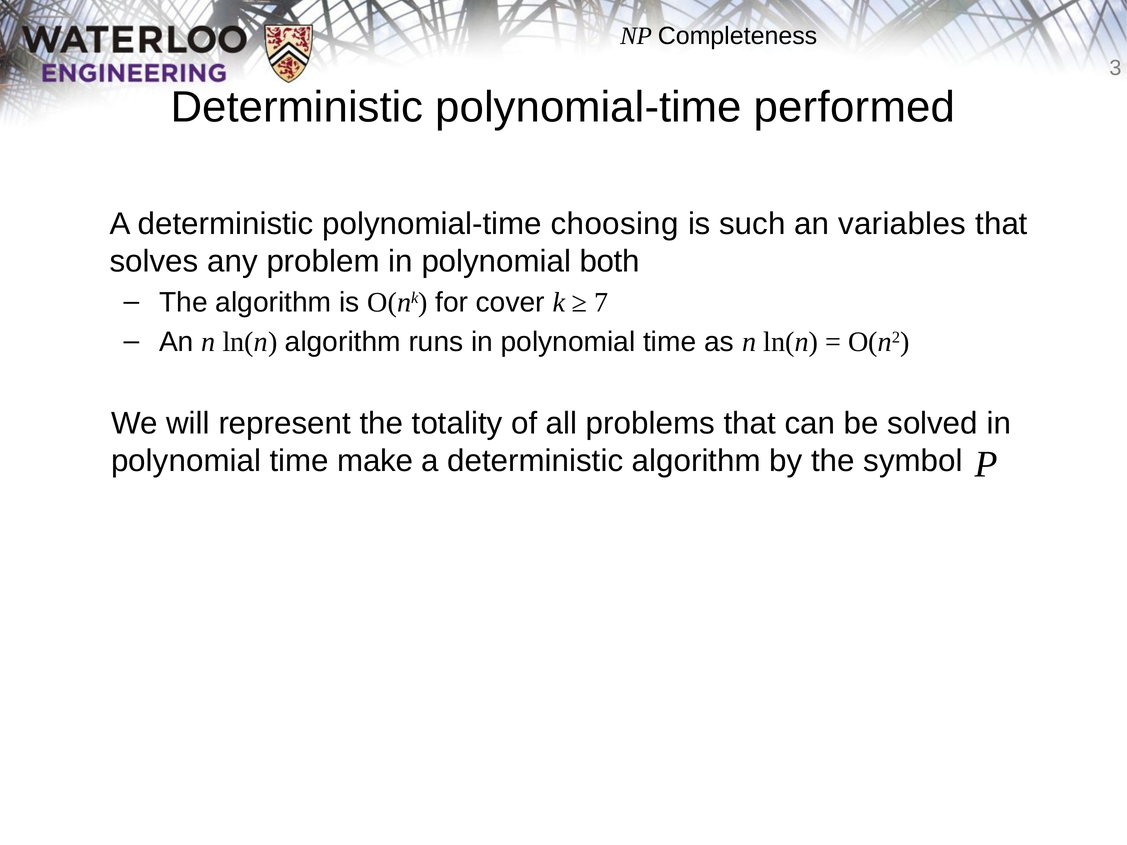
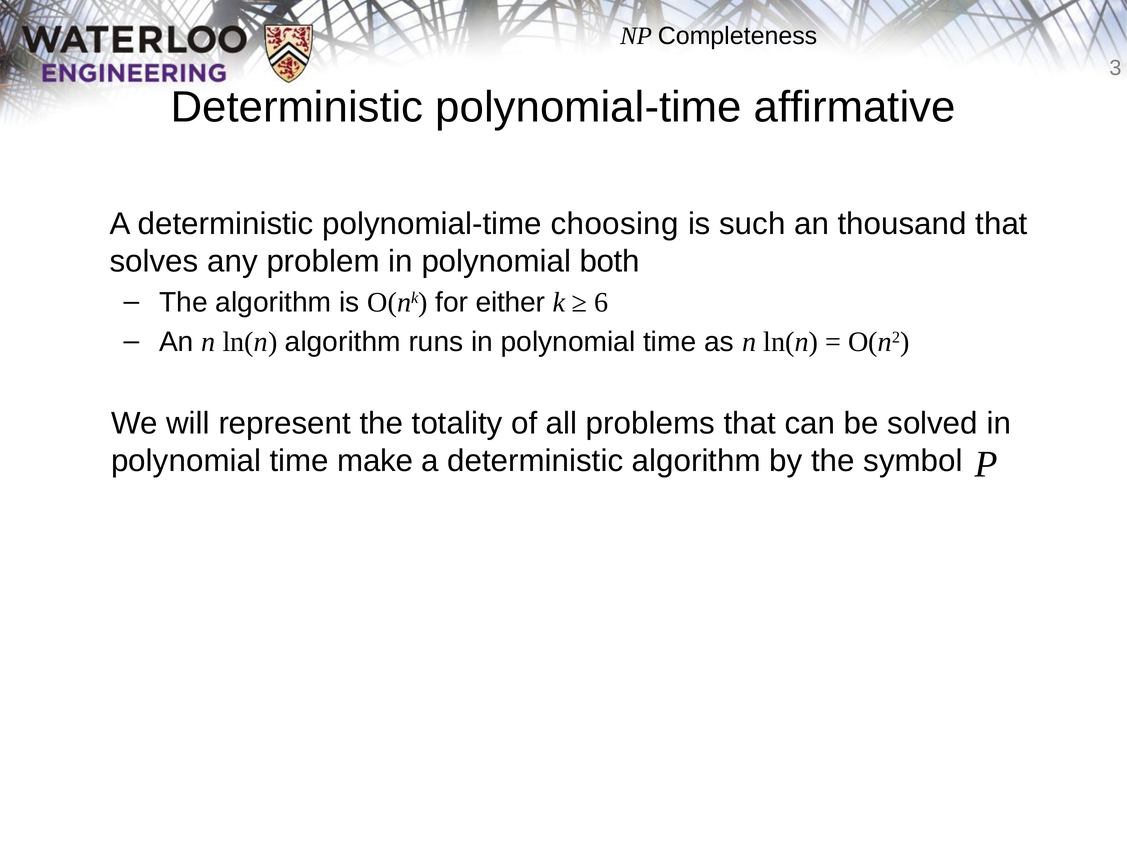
performed: performed -> affirmative (855, 107)
variables: variables -> thousand (902, 224)
cover: cover -> either (510, 303)
7: 7 -> 6 (601, 303)
